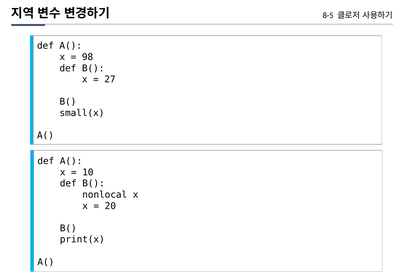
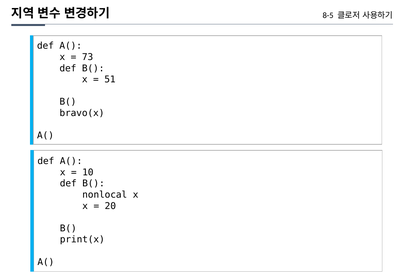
98: 98 -> 73 (88, 57)
27: 27 -> 51 (110, 79)
small(x: small(x -> bravo(x (82, 113)
